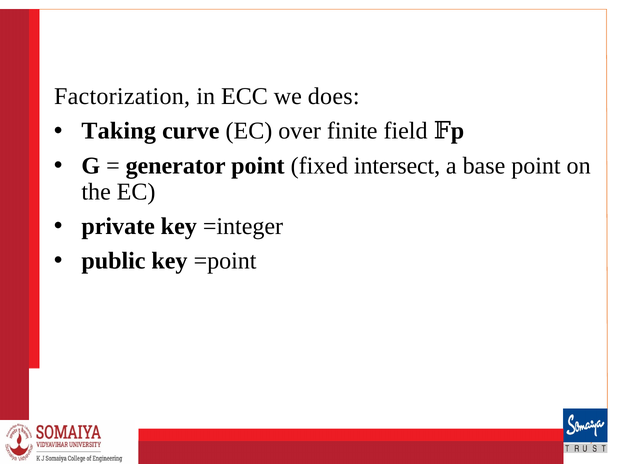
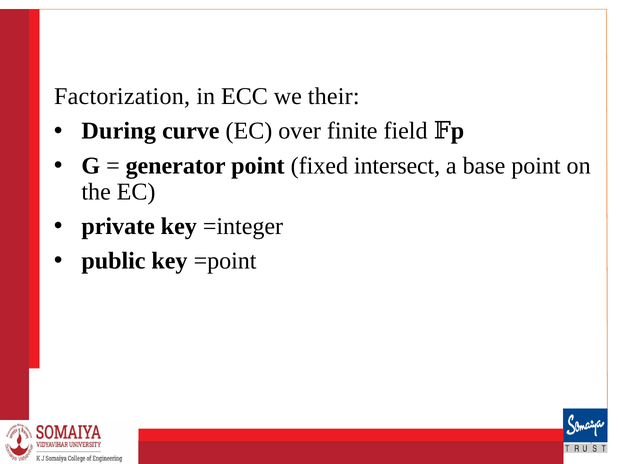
does: does -> their (334, 97)
Taking: Taking -> During (119, 131)
